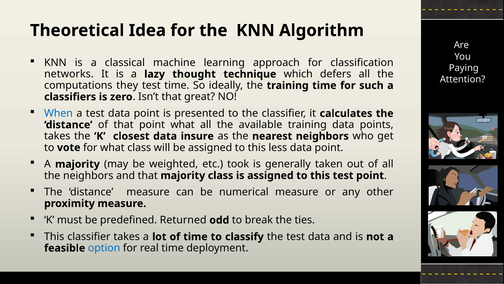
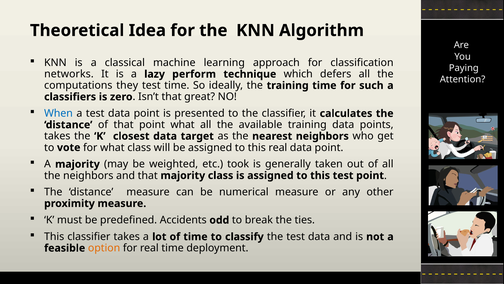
thought: thought -> perform (194, 74)
insure: insure -> target (197, 136)
this less: less -> real (278, 147)
Returned: Returned -> Accidents (183, 220)
option colour: blue -> orange (104, 248)
